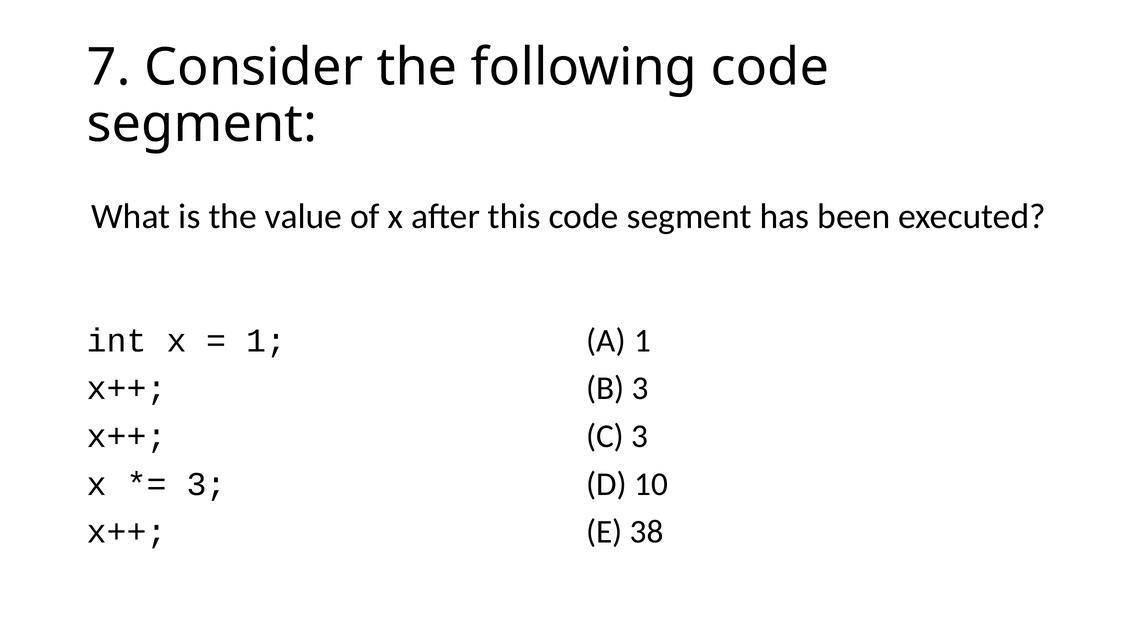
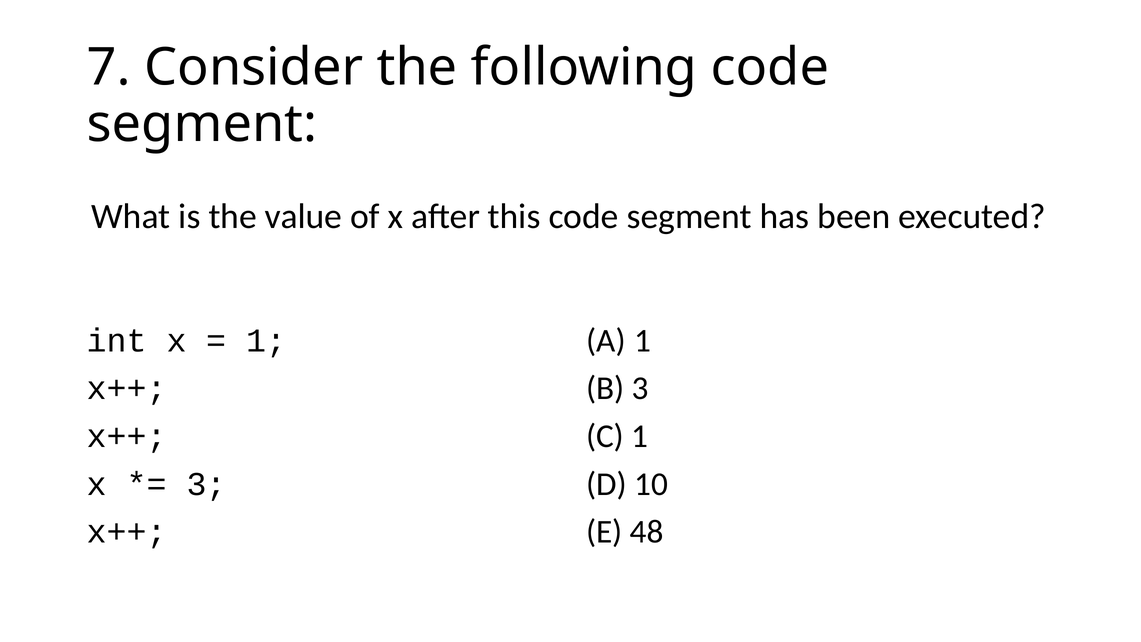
C 3: 3 -> 1 (640, 436)
38: 38 -> 48 (647, 532)
